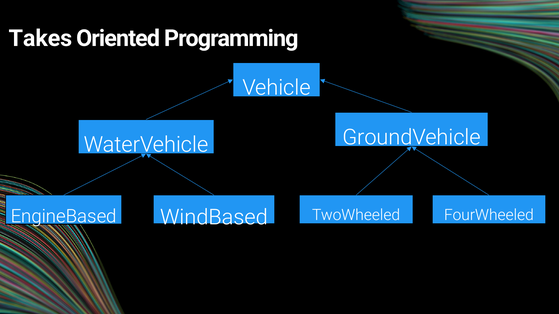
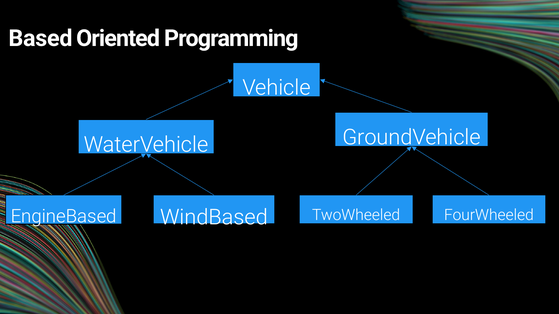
Takes: Takes -> Based (40, 38)
